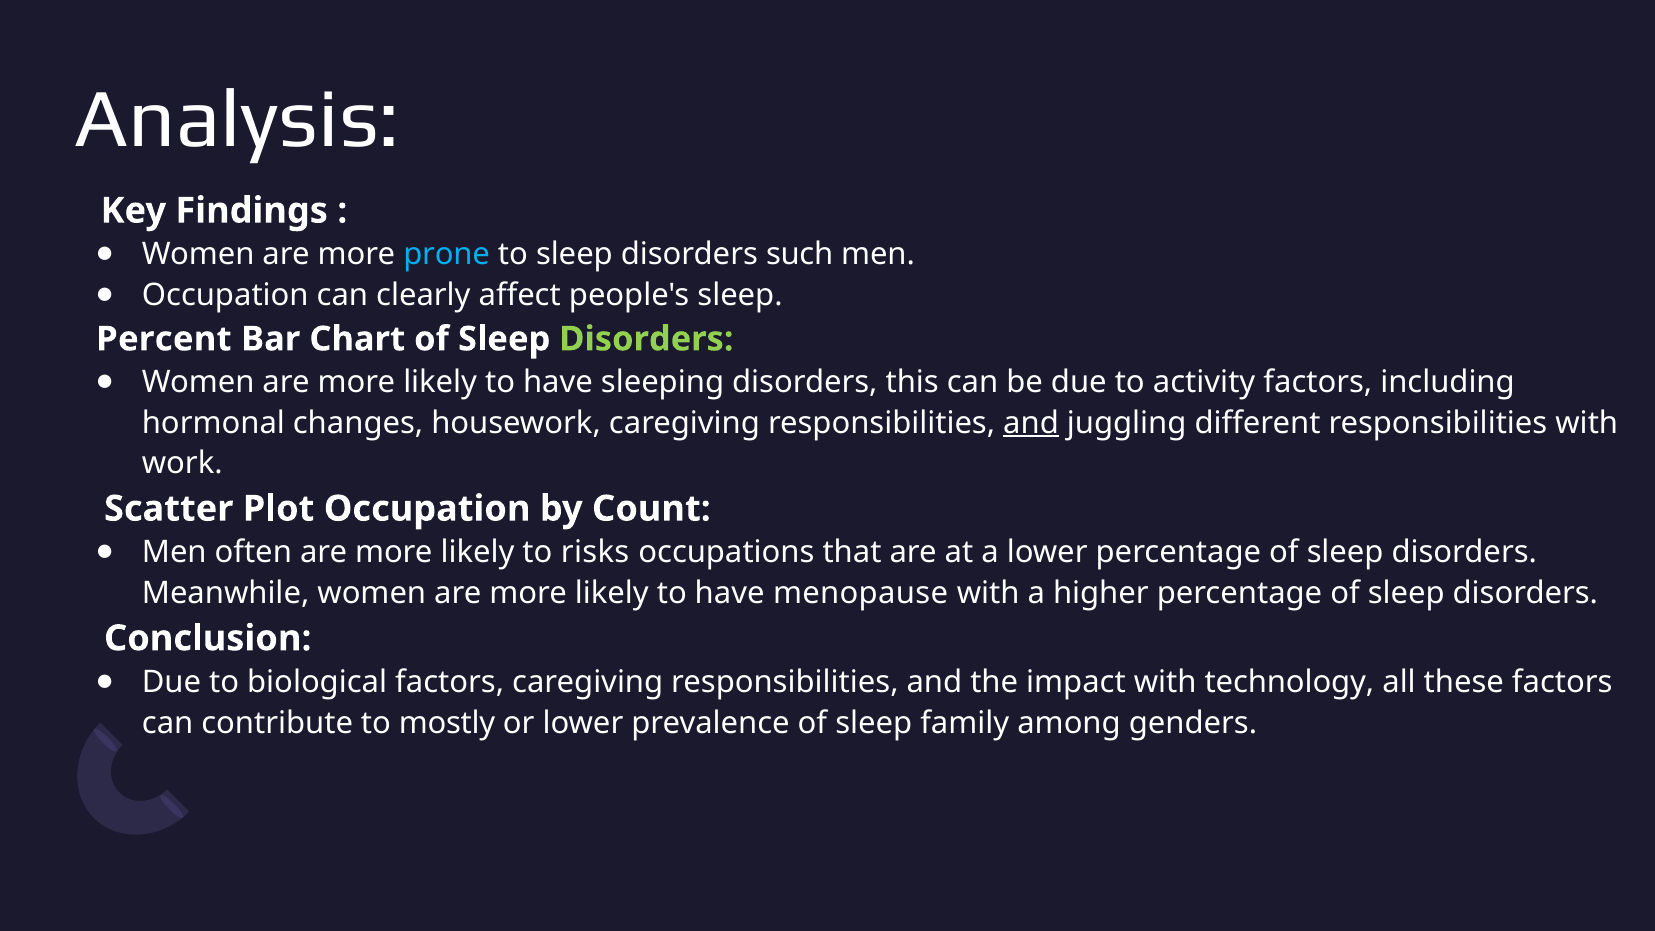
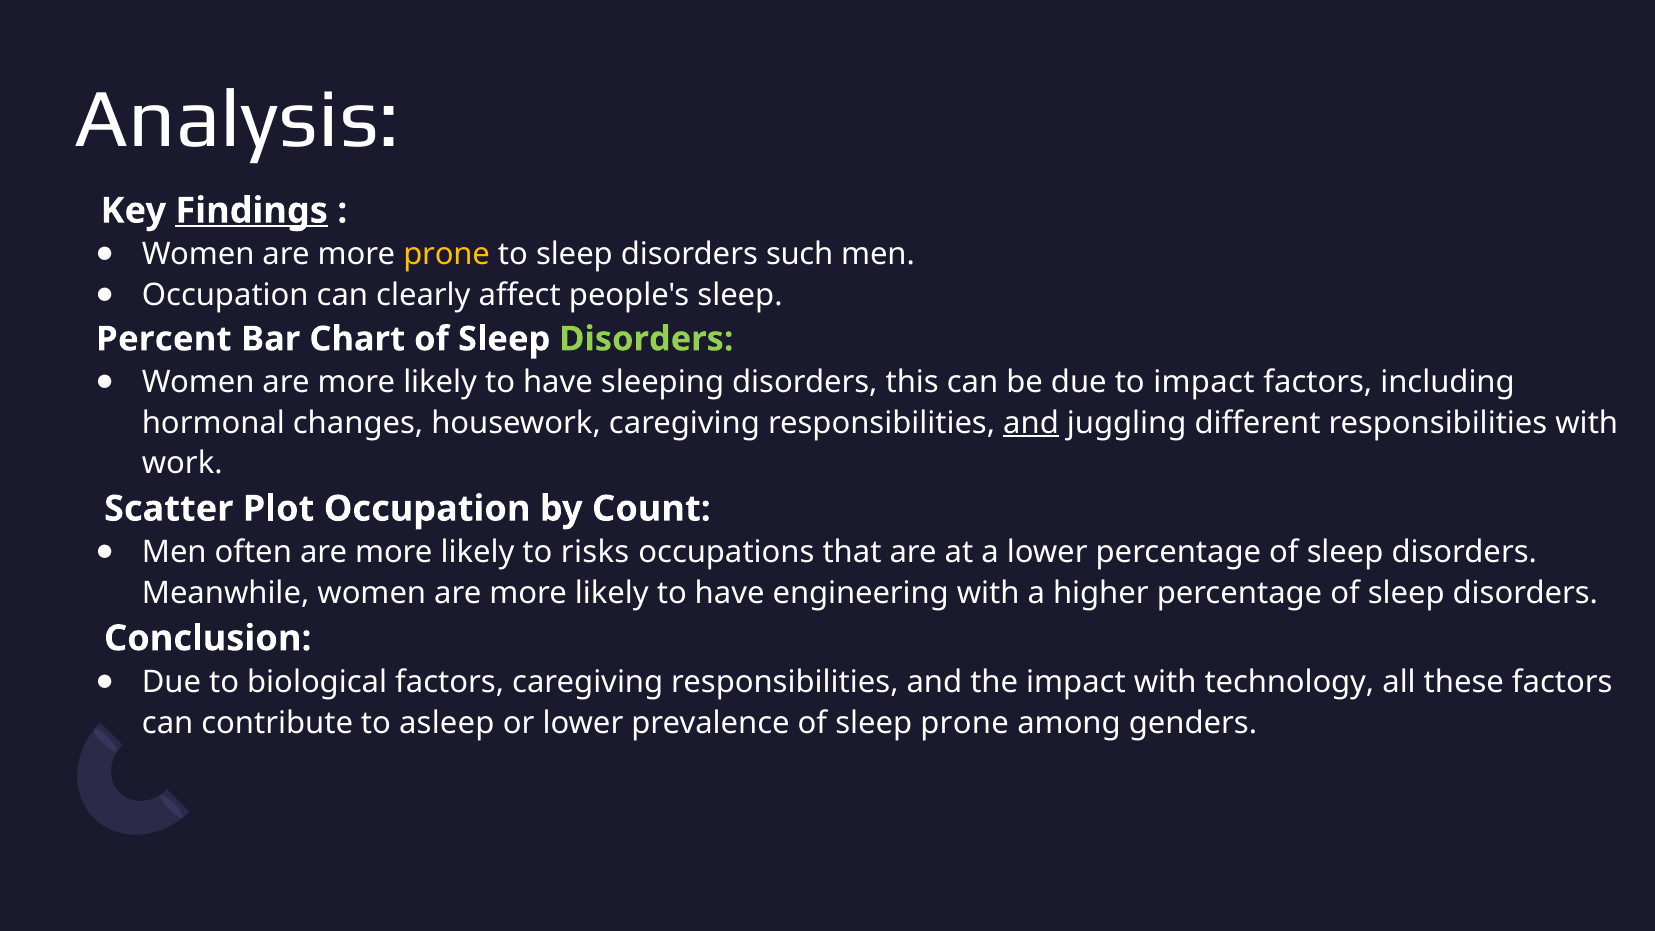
Findings underline: none -> present (252, 211)
prone colour: light blue -> yellow (447, 254)
to activity: activity -> impact (1204, 382)
menopause: menopause -> engineering (861, 593)
mostly: mostly -> asleep (447, 723)
sleep family: family -> prone (965, 723)
